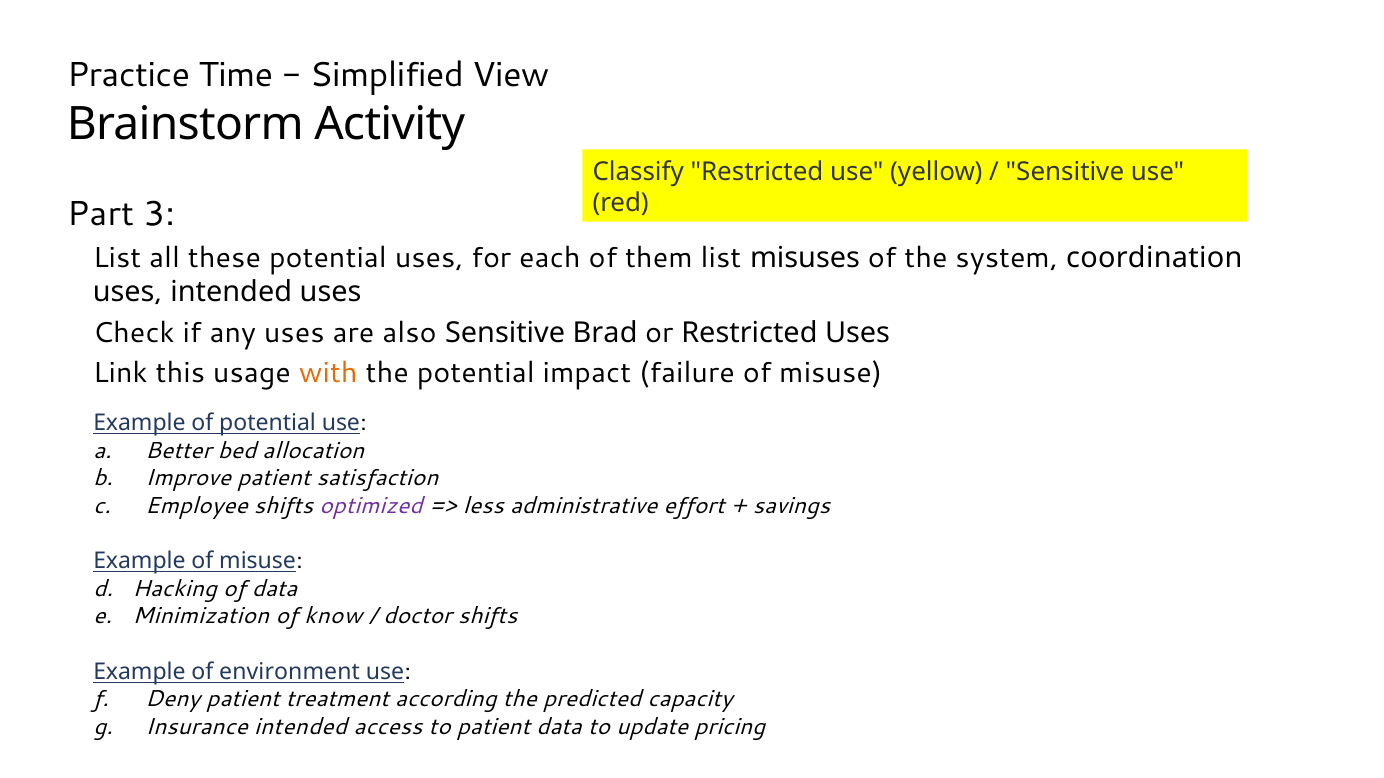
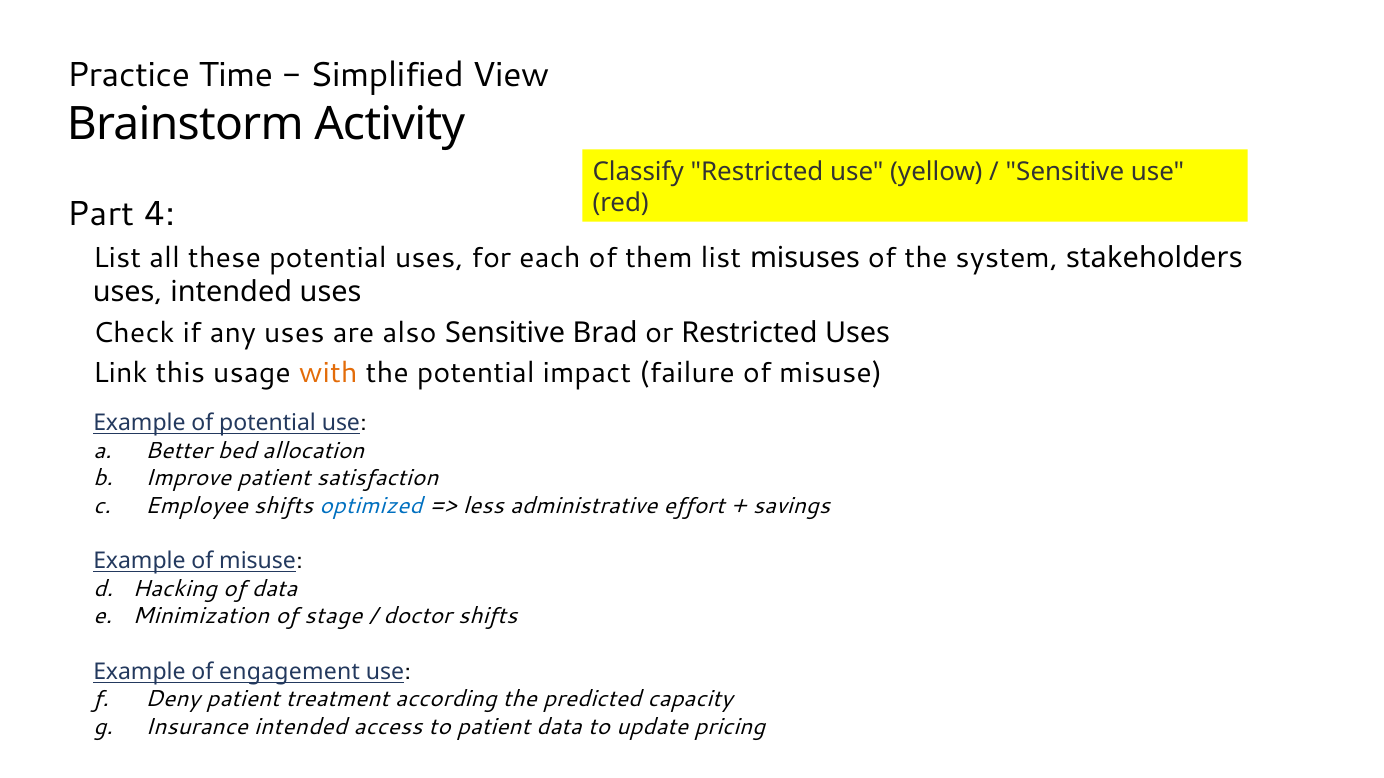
3: 3 -> 4 (159, 215)
coordination: coordination -> stakeholders (1154, 258)
optimized colour: purple -> blue (371, 506)
know: know -> stage (333, 617)
environment: environment -> engagement (290, 672)
